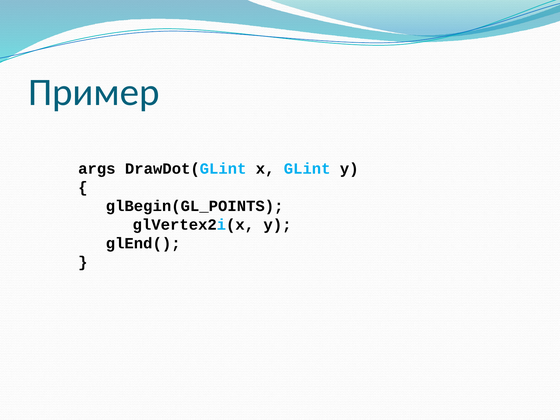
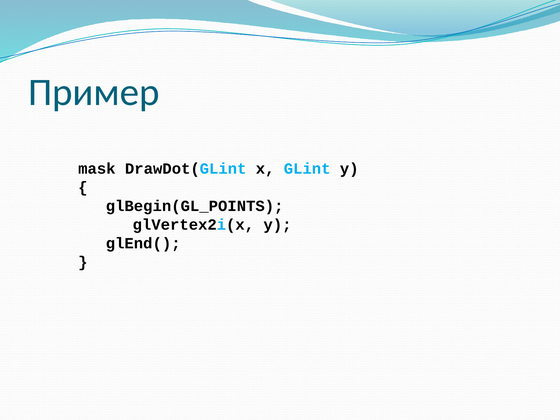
args: args -> mask (97, 169)
